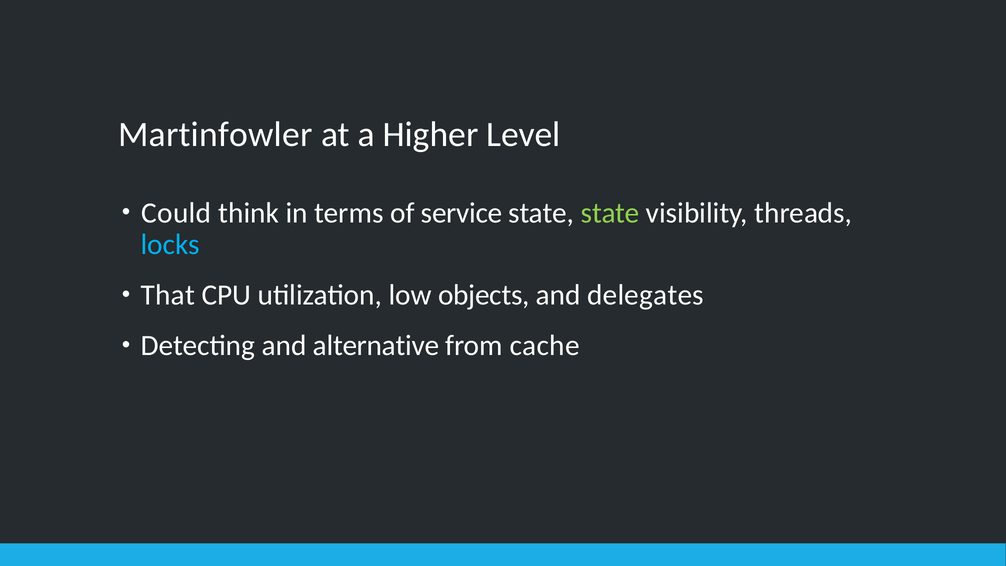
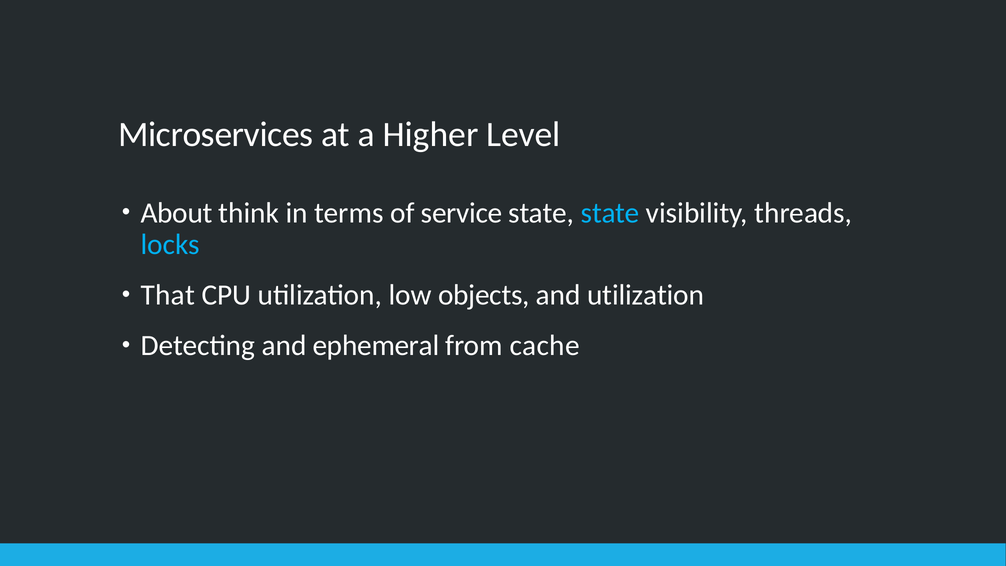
Martinfowler: Martinfowler -> Microservices (216, 135)
Could: Could -> About (177, 213)
state colour: light green -> light blue (610, 213)
and delegates: delegates -> utilization (646, 295)
alternative: alternative -> ephemeral (376, 345)
